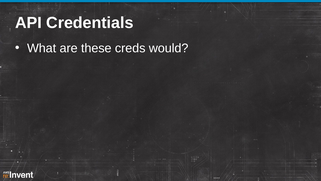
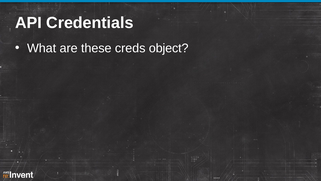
would: would -> object (169, 48)
